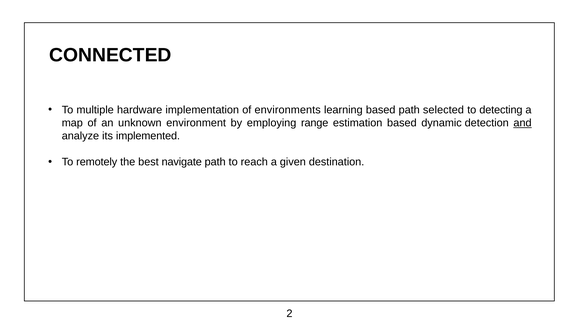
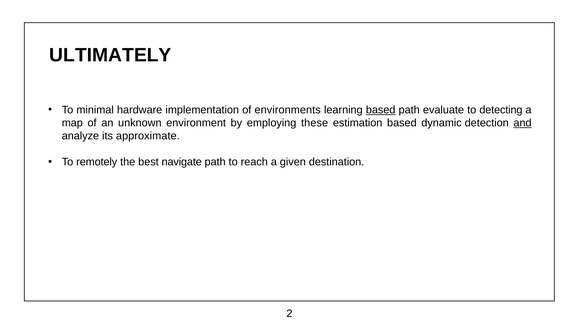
CONNECTED: CONNECTED -> ULTIMATELY (110, 55)
multiple: multiple -> minimal (95, 110)
based underline: none -> present (381, 110)
selected: selected -> evaluate (444, 110)
range: range -> these (315, 123)
implemented: implemented -> approximate (148, 136)
